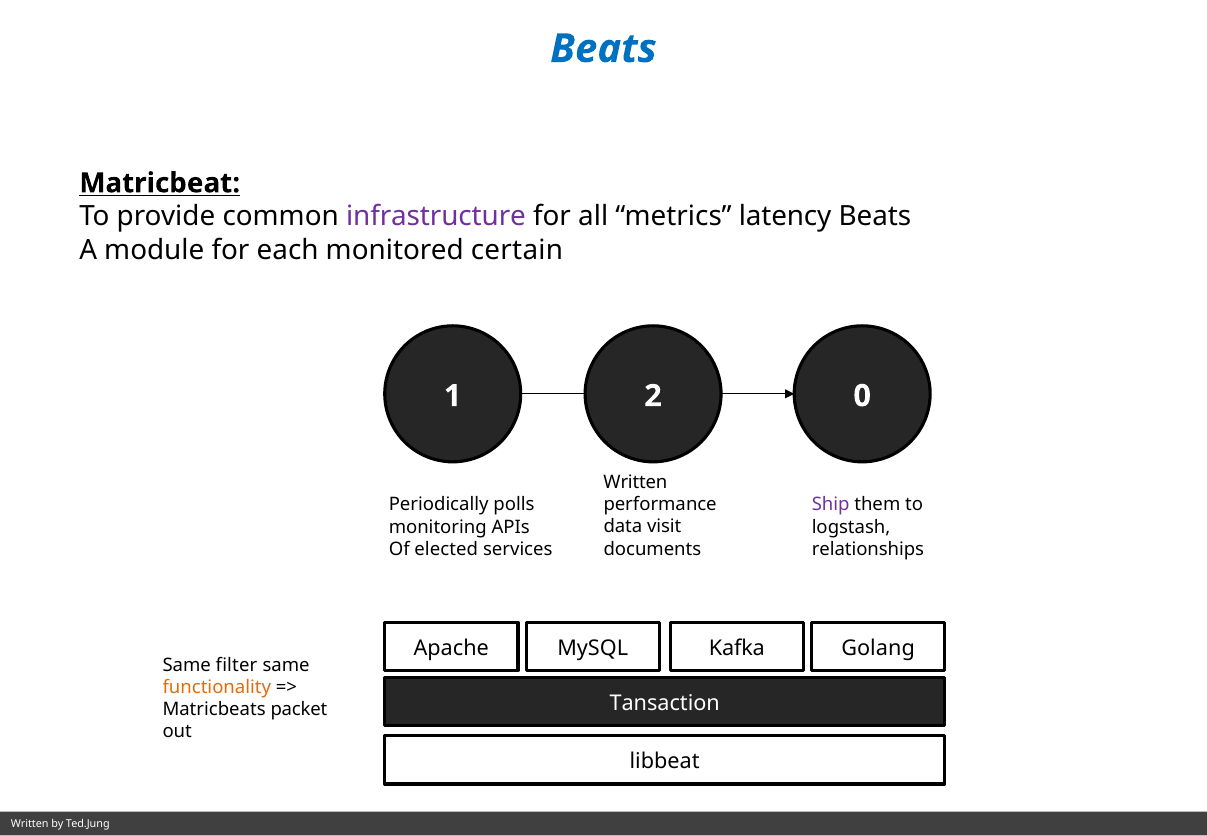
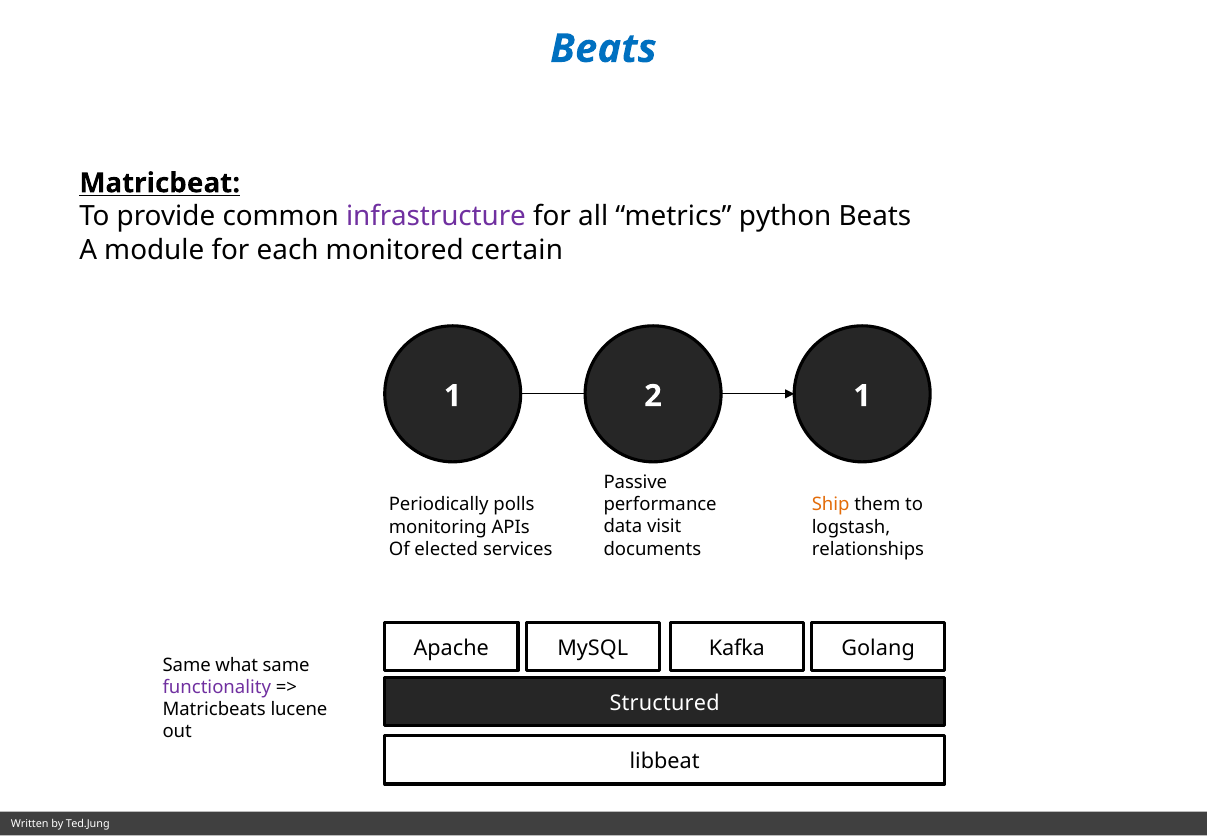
latency: latency -> python (785, 216)
2 0: 0 -> 1 (862, 396)
Written: Written -> Passive (635, 482)
Ship colour: purple -> orange (831, 504)
filter: filter -> what (237, 665)
functionality colour: orange -> purple (217, 687)
Tansaction: Tansaction -> Structured (665, 703)
packet: packet -> lucene (299, 709)
